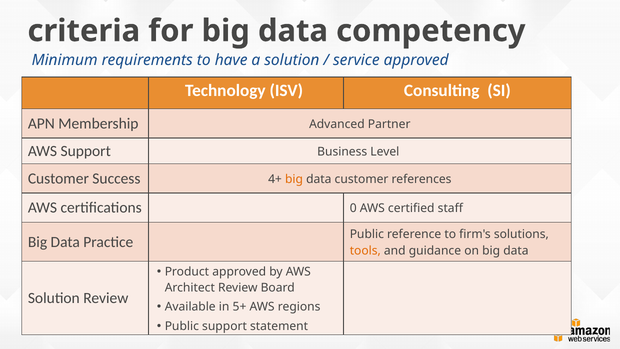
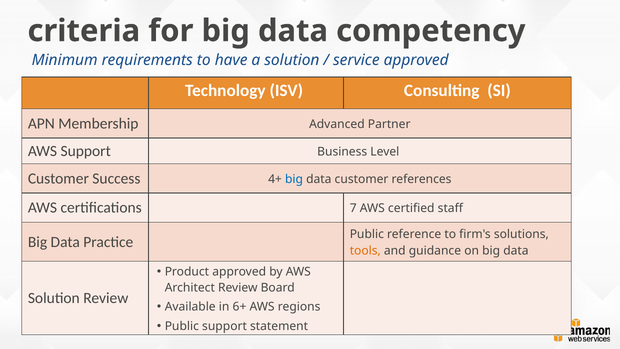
big colour: orange -> blue (294, 179)
0: 0 -> 7 (353, 208)
5+: 5+ -> 6+ (239, 307)
